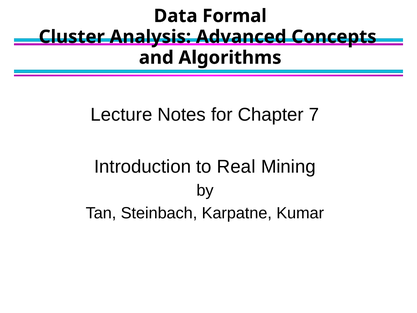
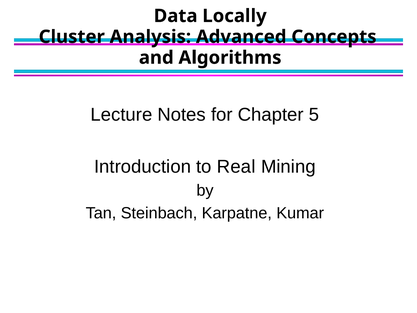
Formal: Formal -> Locally (234, 16)
7: 7 -> 5 (314, 115)
